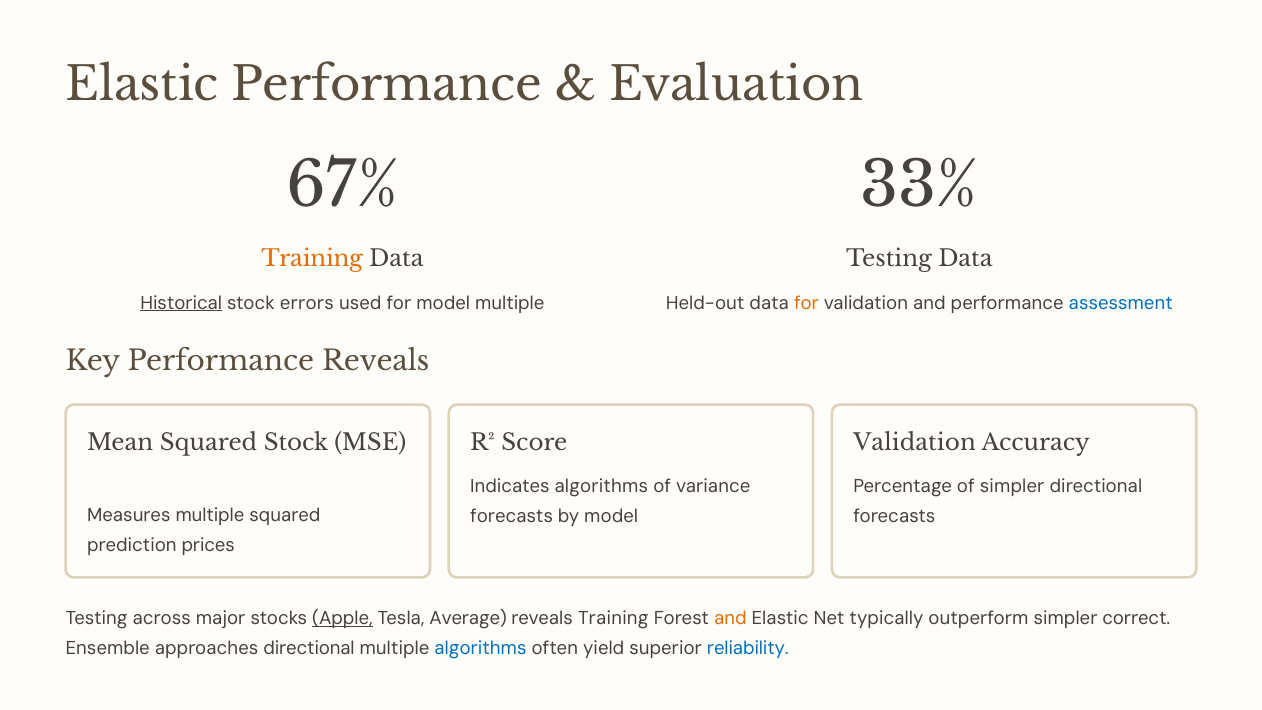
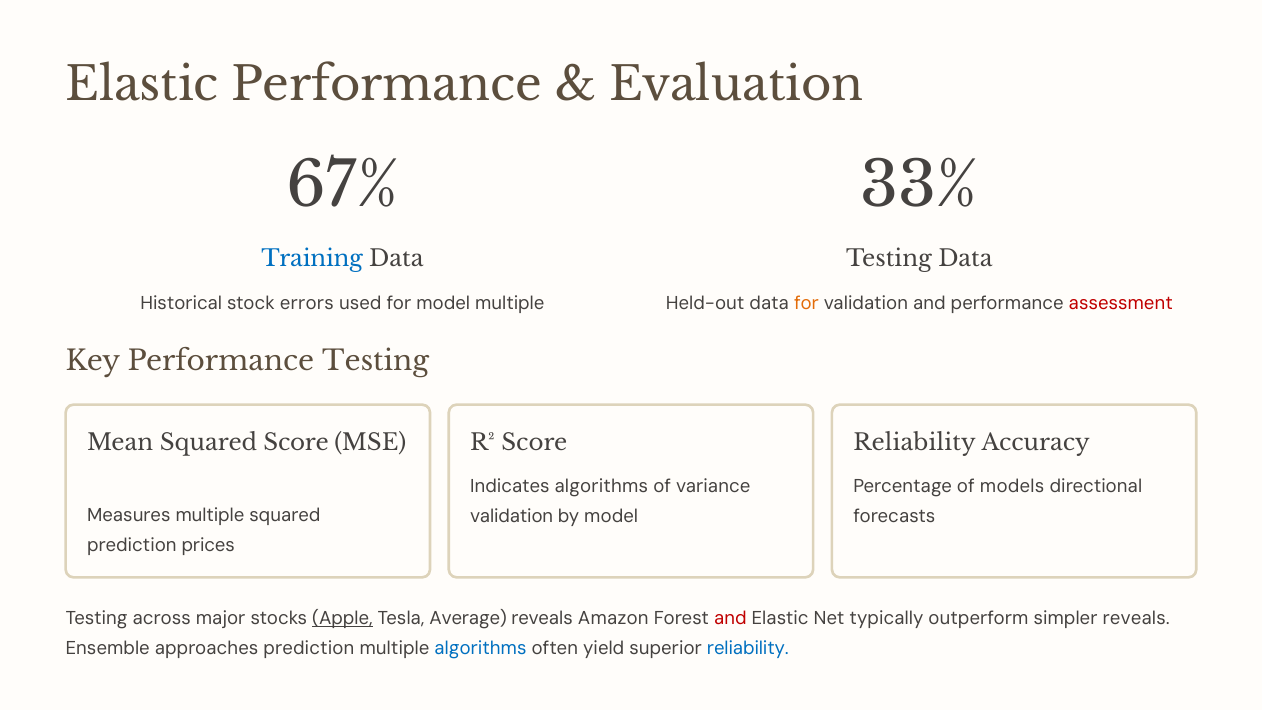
Training colour: orange -> blue (312, 259)
Historical underline: present -> none (181, 303)
assessment colour: blue -> red (1121, 303)
Performance Reveals: Reveals -> Testing (376, 362)
Squared Stock: Stock -> Score (296, 443)
Validation: Validation -> Reliability (915, 443)
of simpler: simpler -> models (1012, 486)
forecasts: forecasts -> validation (512, 516)
reveals Training: Training -> Amazon (613, 618)
and colour: orange -> red (730, 618)
simpler correct: correct -> reveals (1136, 618)
approaches directional: directional -> prediction (309, 648)
